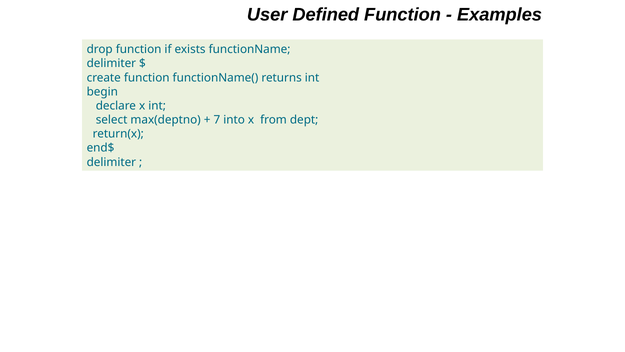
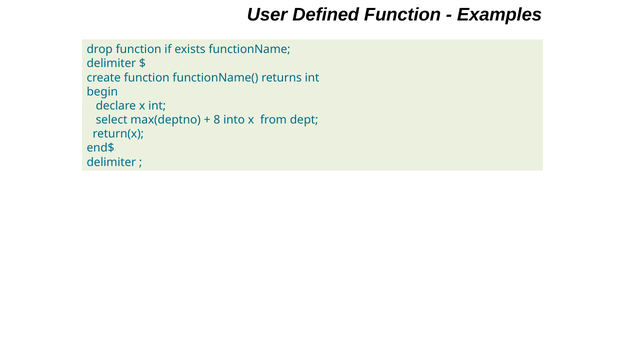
7: 7 -> 8 (217, 120)
